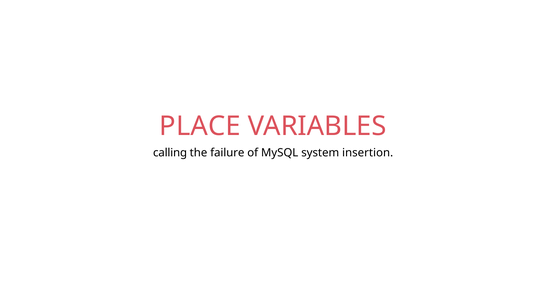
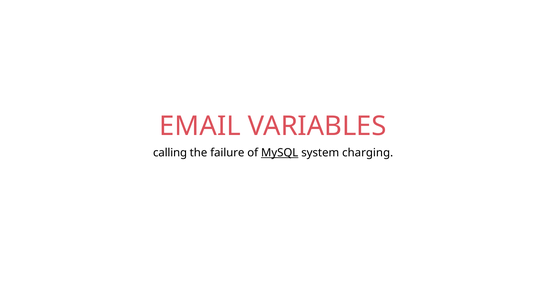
PLACE: PLACE -> EMAIL (200, 126)
MySQL underline: none -> present (280, 153)
insertion: insertion -> charging (368, 153)
